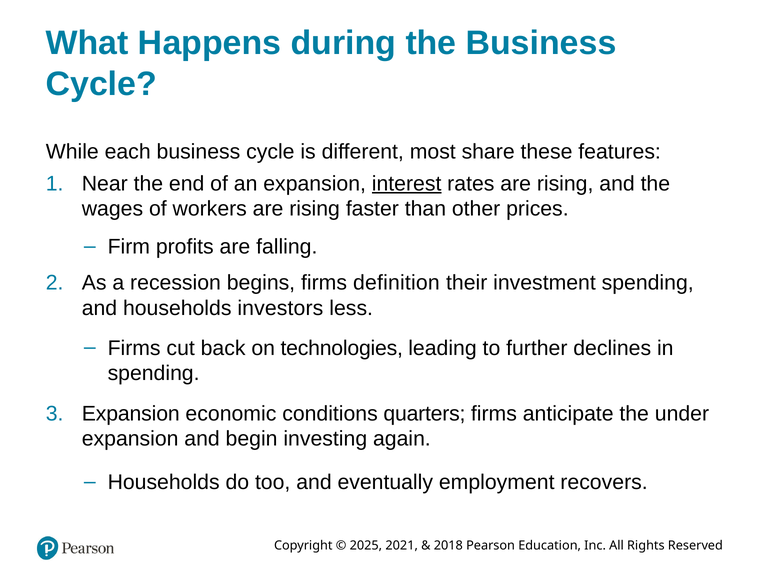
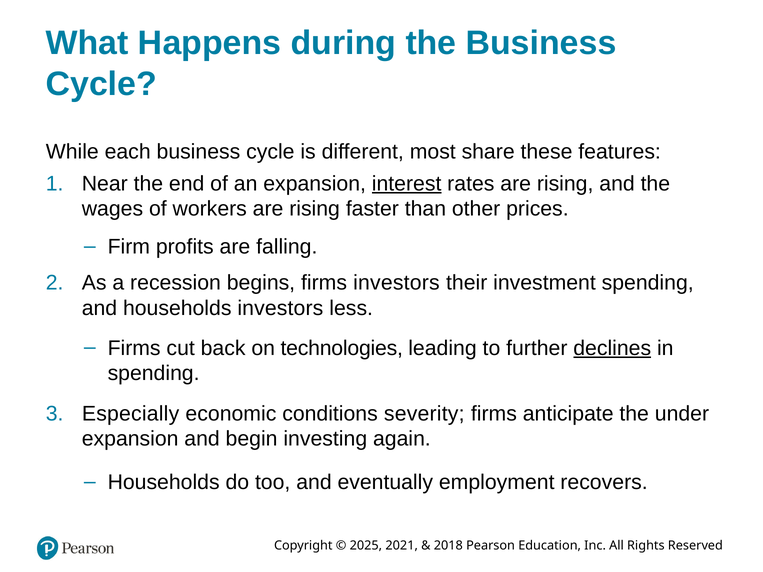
firms definition: definition -> investors (396, 283)
declines underline: none -> present (612, 348)
Expansion: Expansion -> Especially (131, 414)
quarters: quarters -> severity (424, 414)
